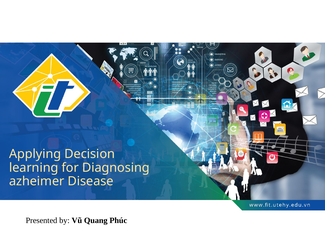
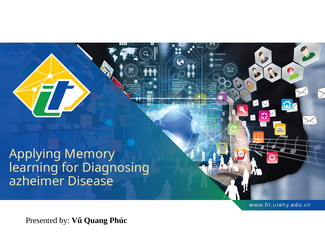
Decision: Decision -> Memory (90, 154)
